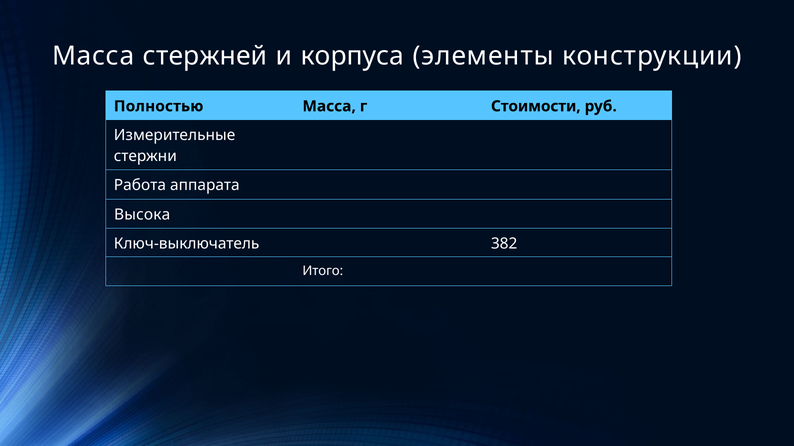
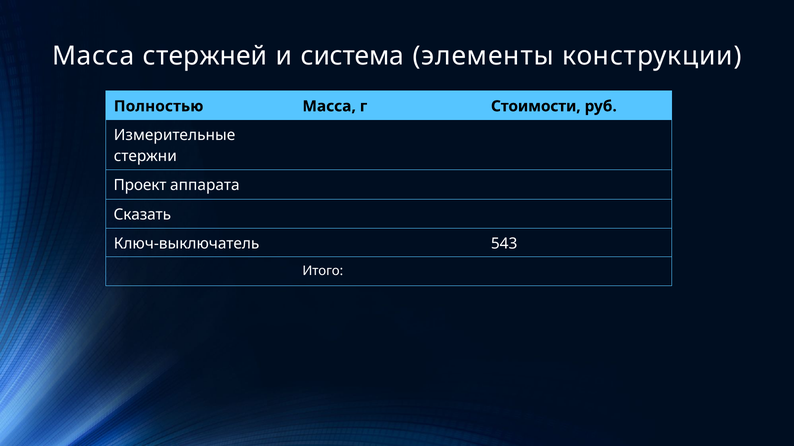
корпуса: корпуса -> система (352, 56)
Работа: Работа -> Проект (140, 185)
Высока: Высока -> Сказать (142, 215)
382: 382 -> 543 (504, 244)
